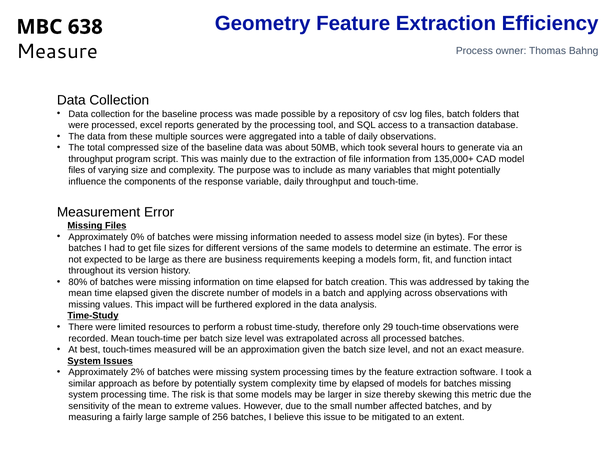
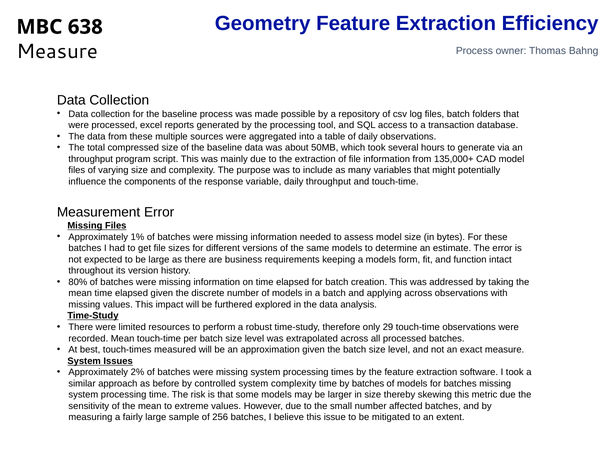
0%: 0% -> 1% (138, 237)
by potentially: potentially -> controlled (215, 384)
by elapsed: elapsed -> batches (368, 384)
